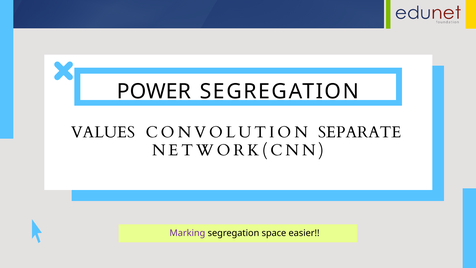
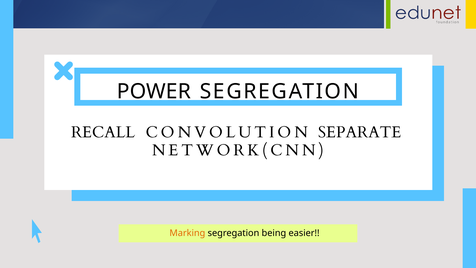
VALUES: VALUES -> RECALL (103, 132)
Marking colour: purple -> orange (187, 233)
space: space -> being (274, 233)
